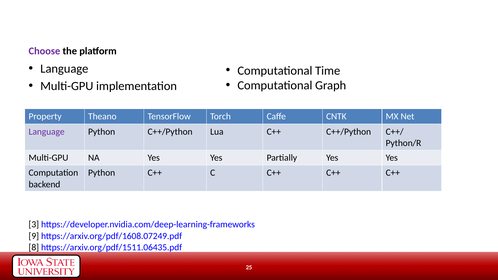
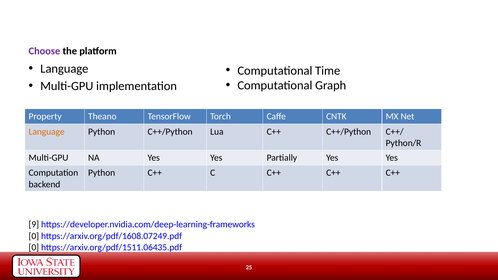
Language colour: purple -> orange (47, 132)
3: 3 -> 9 (34, 225)
9: 9 -> 0 (34, 236)
8: 8 -> 0 (34, 247)
